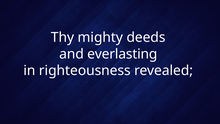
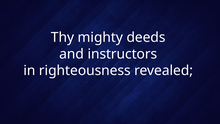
everlasting: everlasting -> instructors (122, 54)
